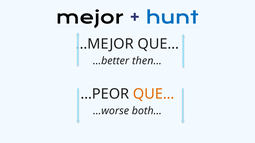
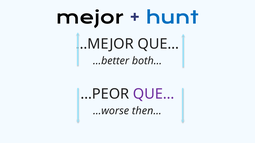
then…: then… -> both… (147, 61)
QUE… colour: orange -> purple (154, 94)
both…: both… -> then… (147, 111)
